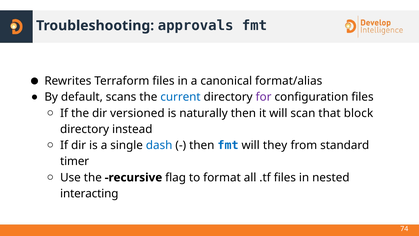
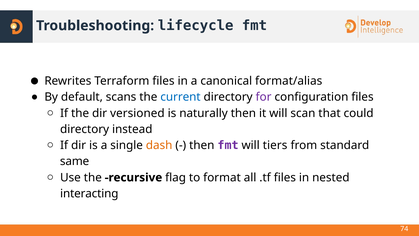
approvals: approvals -> lifecycle (196, 26)
block: block -> could (359, 113)
dash colour: blue -> orange (159, 145)
fmt colour: blue -> purple (228, 145)
they: they -> tiers (275, 145)
timer: timer -> same (75, 161)
